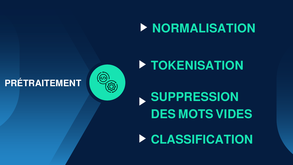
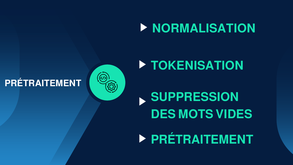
CLASSIFICATION: CLASSIFICATION -> PRÉTRAITEMENT (202, 139)
